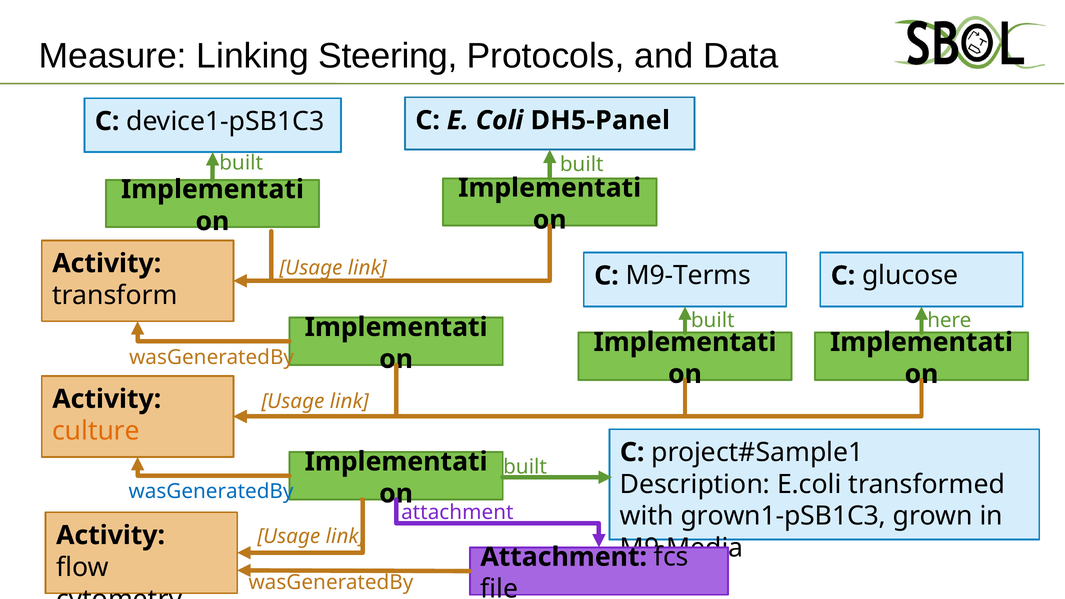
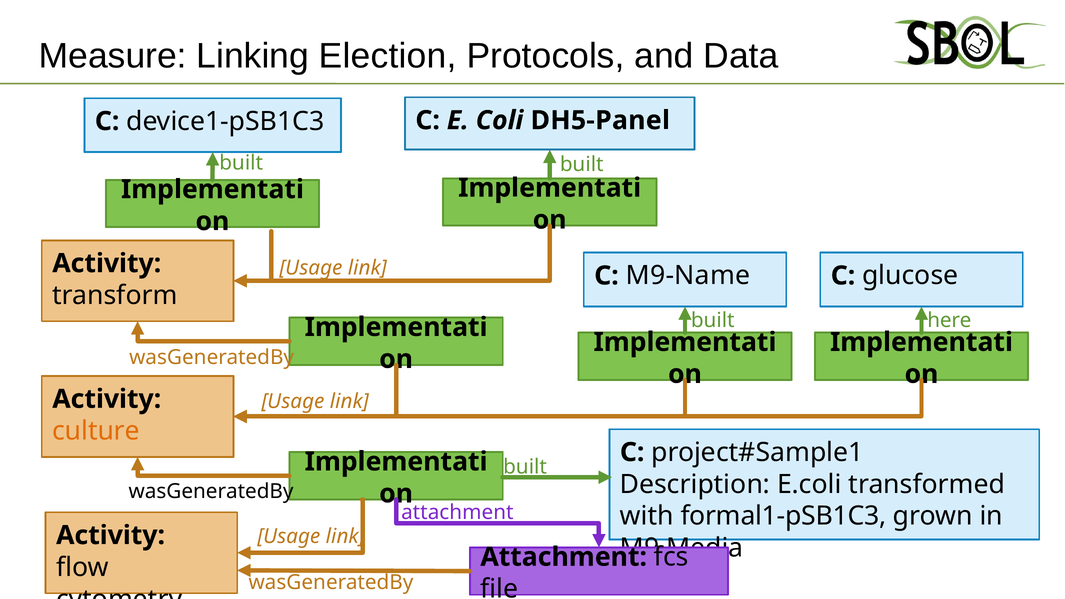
Steering: Steering -> Election (388, 56)
M9-Terms: M9-Terms -> M9-Name (688, 276)
wasGeneratedBy colour: blue -> black (211, 492)
grown1-pSB1C3: grown1-pSB1C3 -> formal1-pSB1C3 (783, 516)
